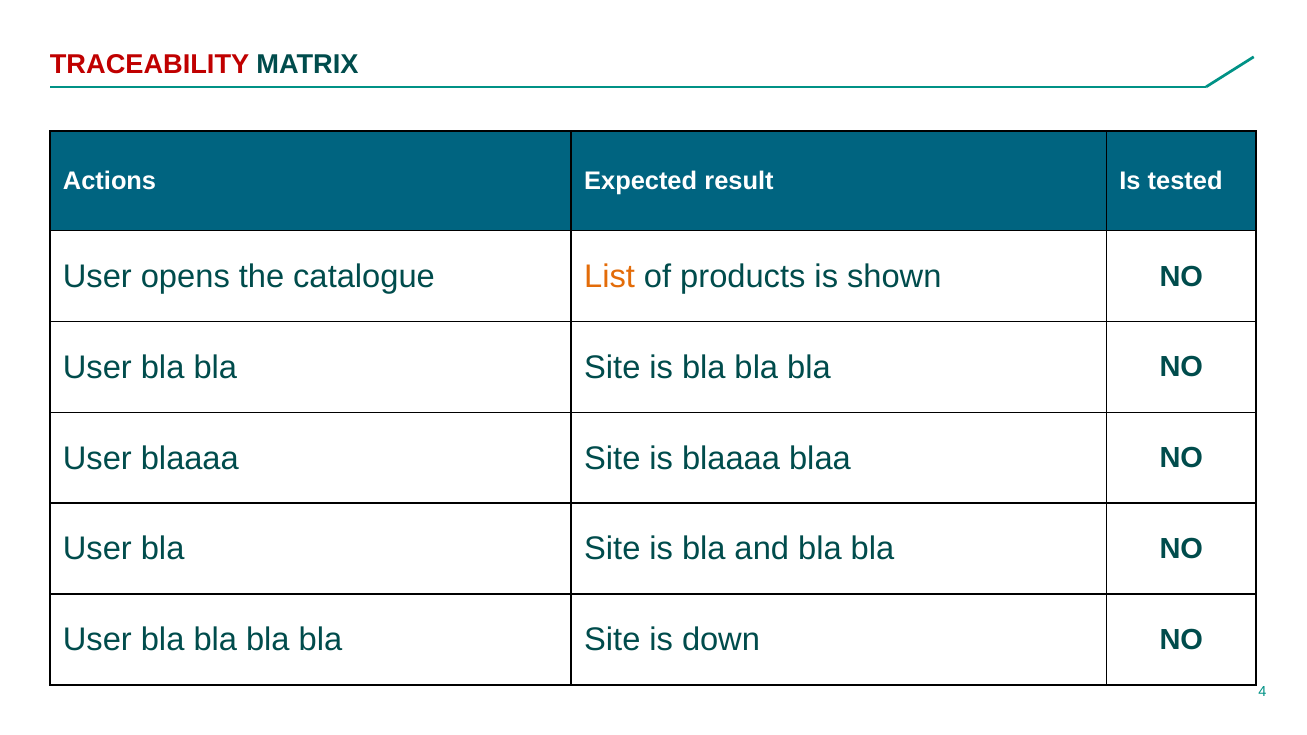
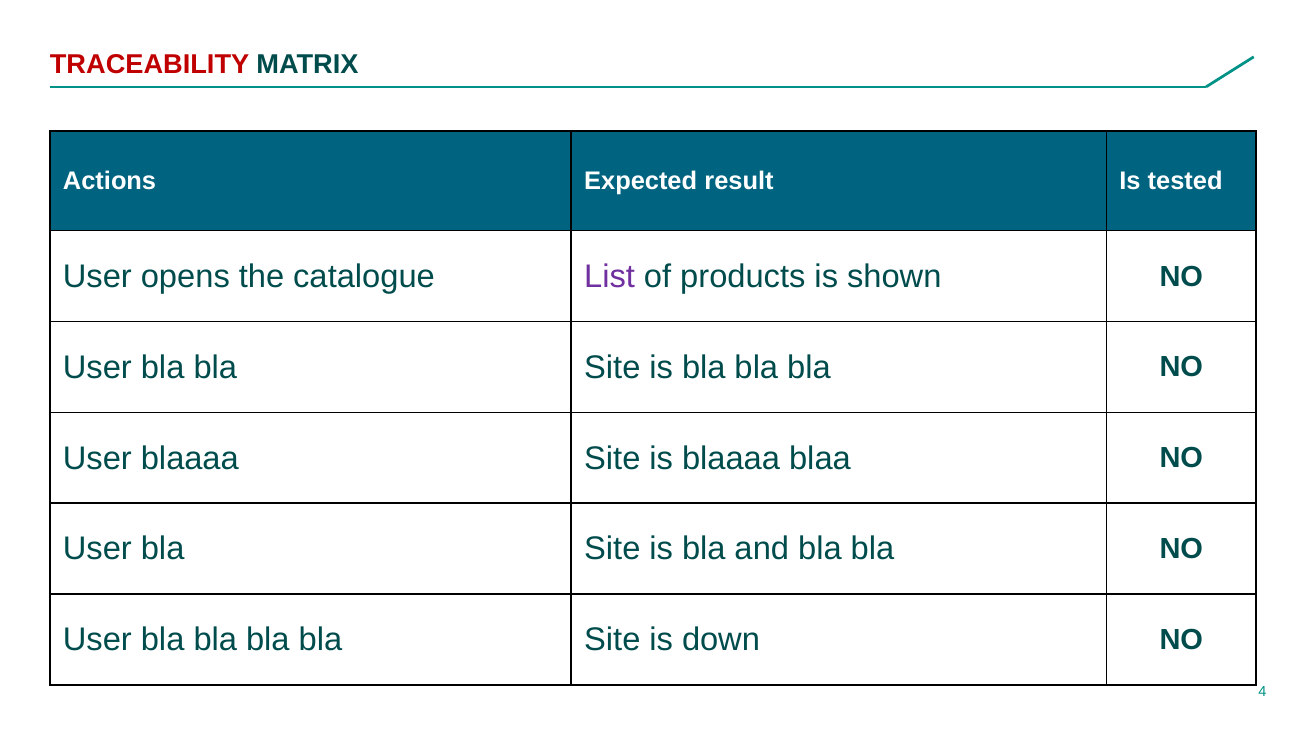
List colour: orange -> purple (610, 277)
